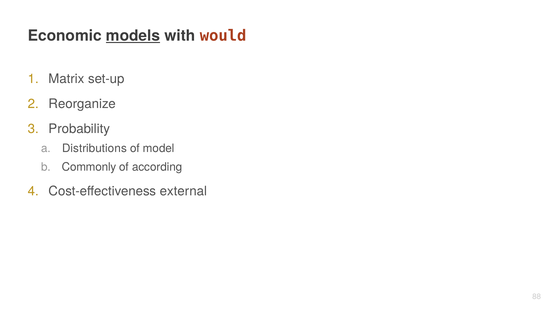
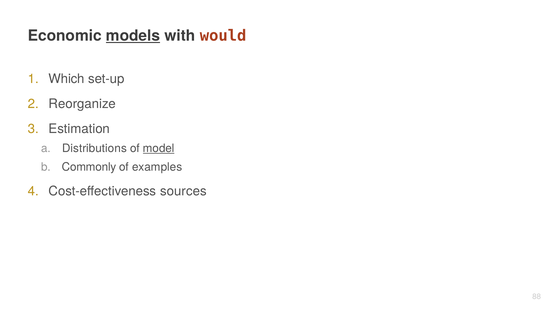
Matrix: Matrix -> Which (67, 79)
Probability: Probability -> Estimation (79, 129)
model underline: none -> present (159, 148)
according: according -> examples (157, 167)
external: external -> sources (183, 191)
